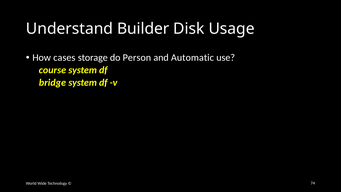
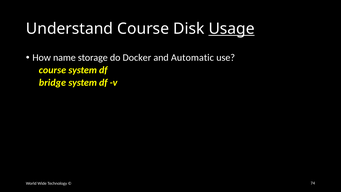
Understand Builder: Builder -> Course (143, 29)
Usage underline: none -> present (232, 29)
cases: cases -> name (64, 58)
Person: Person -> Docker (137, 58)
